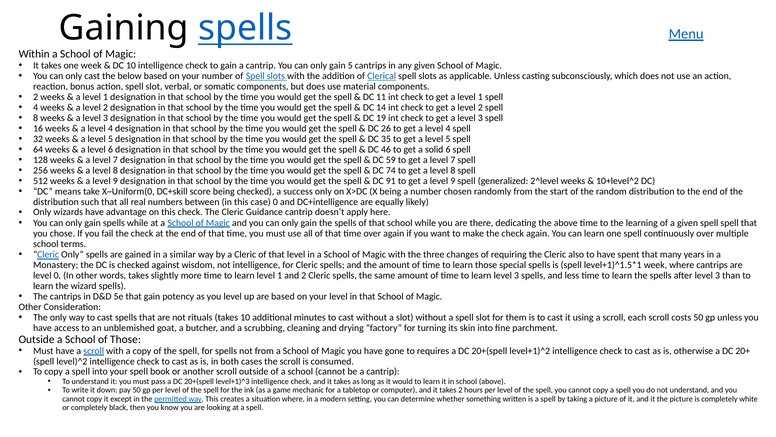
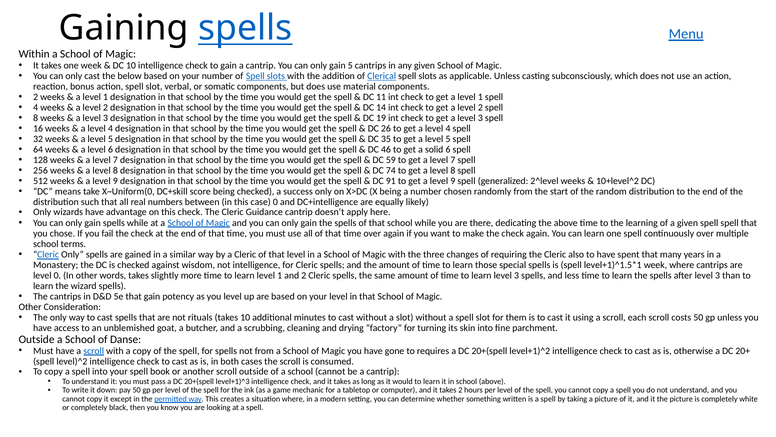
of Those: Those -> Danse (126, 339)
